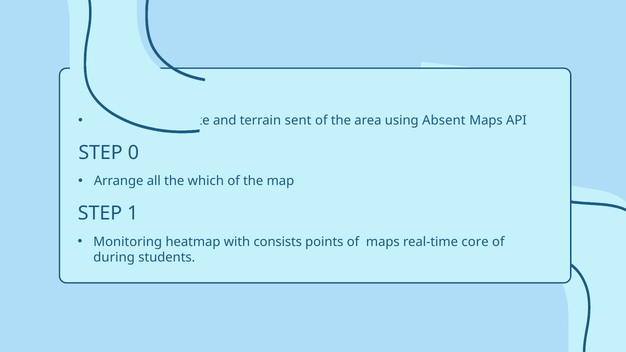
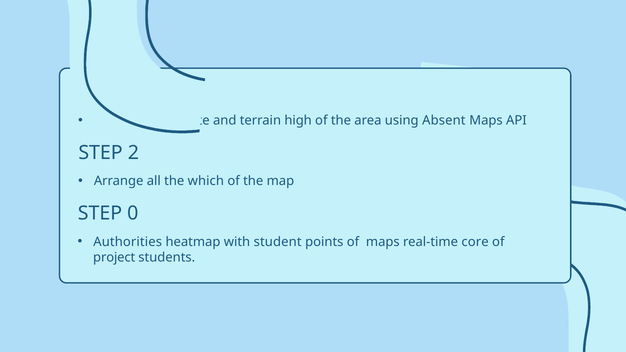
sent: sent -> high (298, 121)
0: 0 -> 2 (133, 153)
1: 1 -> 0 (133, 213)
Monitoring: Monitoring -> Authorities (128, 242)
consists: consists -> student (278, 242)
during: during -> project (114, 258)
